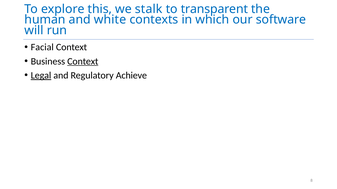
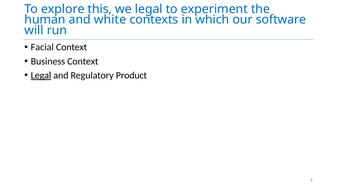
we stalk: stalk -> legal (149, 9)
transparent: transparent -> experiment (214, 9)
Context underline: present -> none (83, 61)
Achieve: Achieve -> Product (131, 76)
